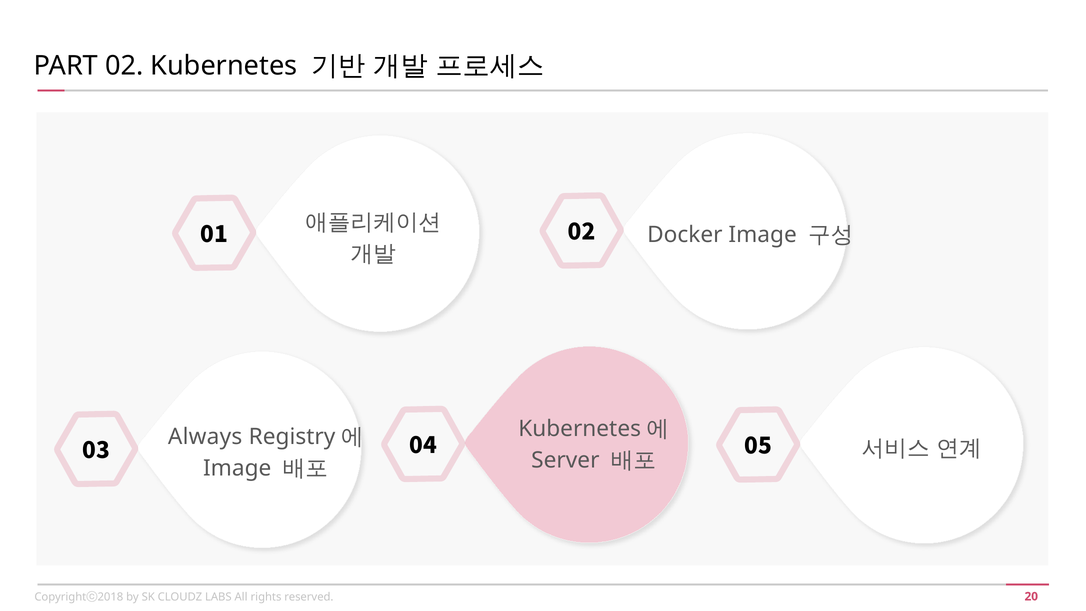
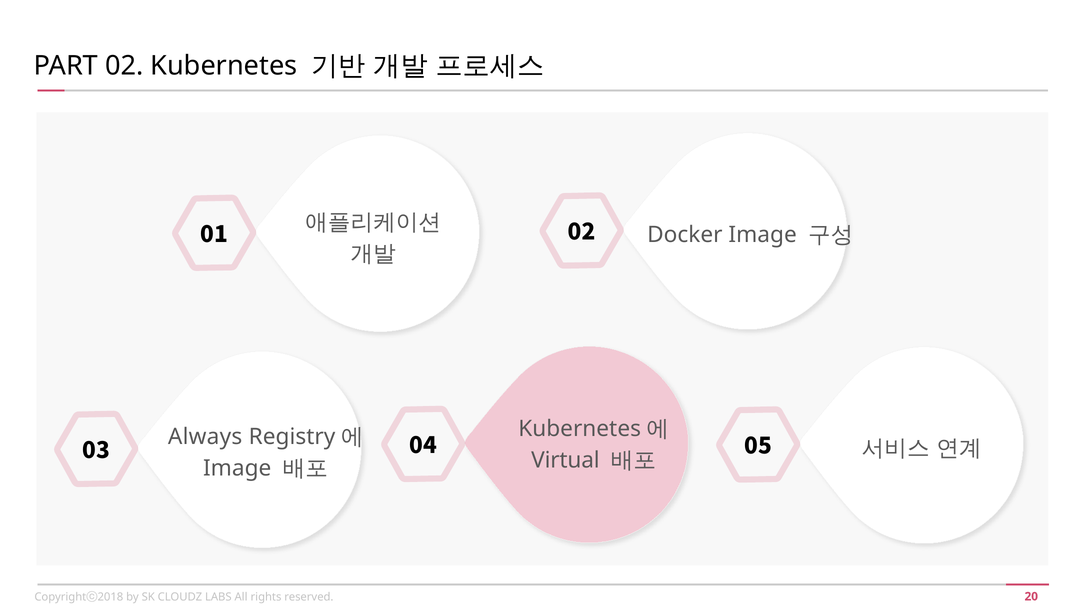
Server: Server -> Virtual (565, 460)
